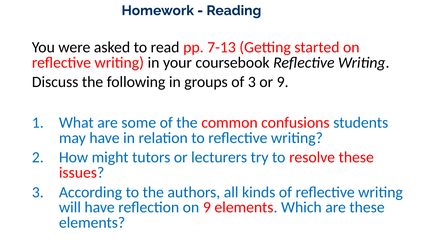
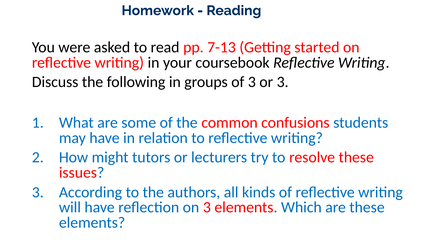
or 9: 9 -> 3 (283, 82)
on 9: 9 -> 3 (207, 207)
